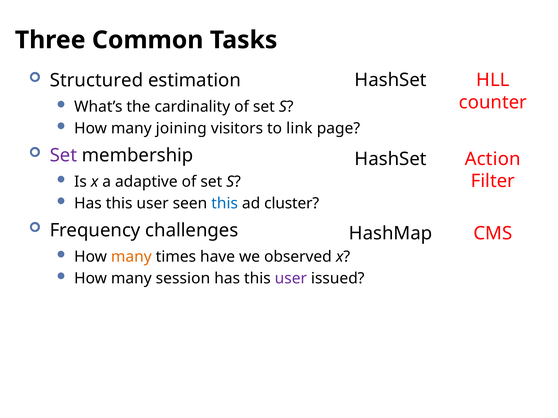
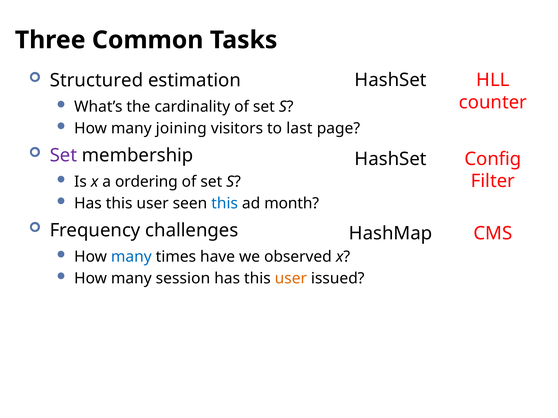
link: link -> last (299, 129)
Action: Action -> Config (493, 159)
adaptive: adaptive -> ordering (146, 182)
cluster: cluster -> month (292, 204)
many colour: orange -> blue (131, 257)
user colour: purple -> orange (291, 279)
